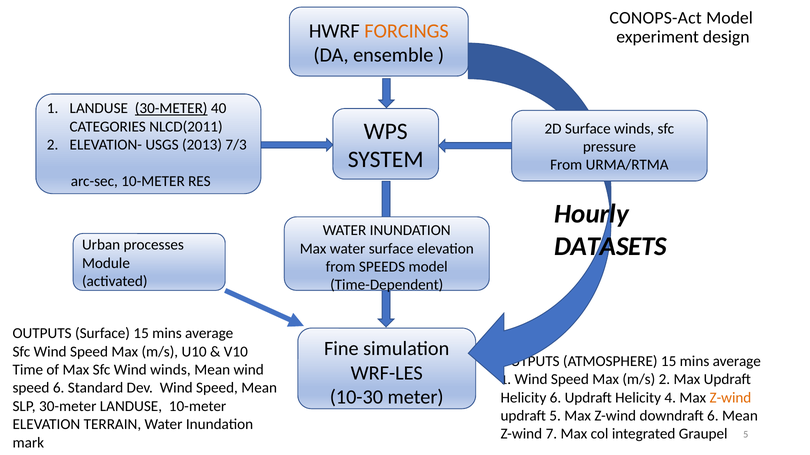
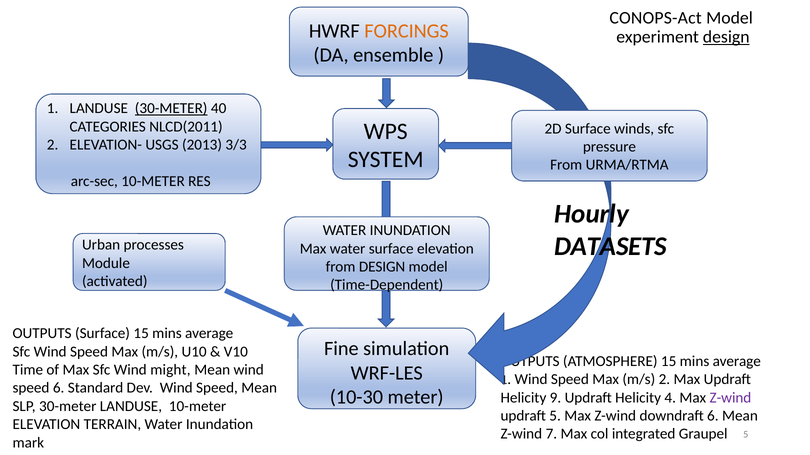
design underline: none -> present (726, 37)
7/3: 7/3 -> 3/3 (236, 145)
from SPEEDS: SPEEDS -> DESIGN (382, 267)
Wind winds: winds -> might (170, 370)
Helicity 6: 6 -> 9 (555, 398)
Z-wind colour: orange -> purple (730, 398)
